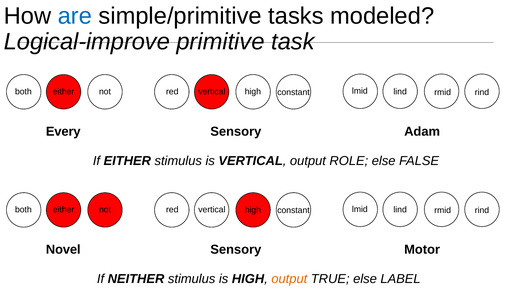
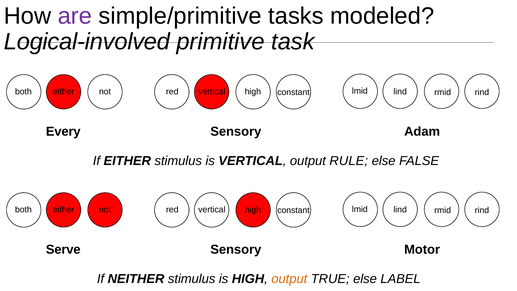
are colour: blue -> purple (75, 16)
Logical-improve: Logical-improve -> Logical-involved (87, 42)
ROLE: ROLE -> RULE (349, 161)
Novel: Novel -> Serve (63, 249)
